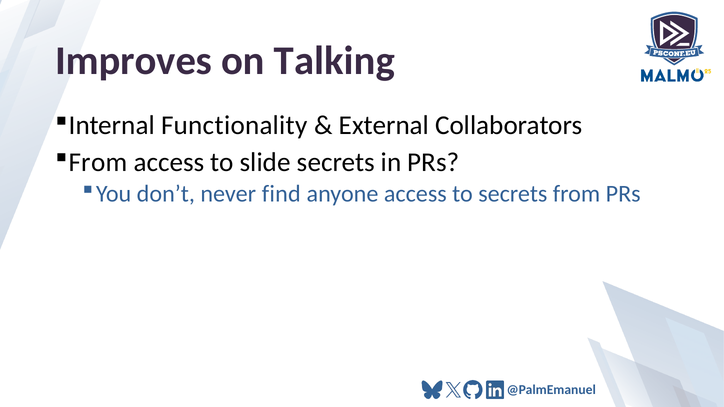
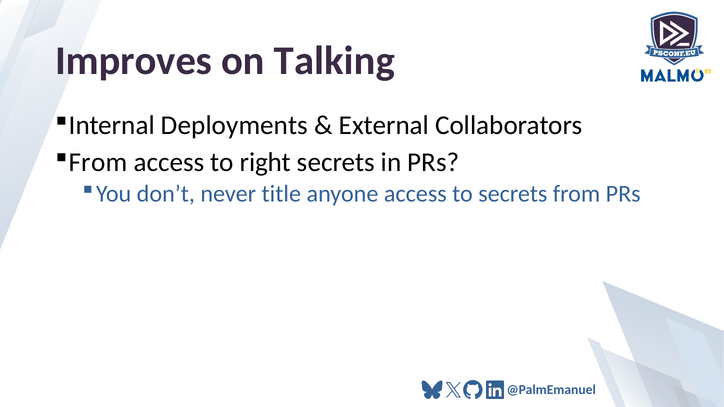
Functionality: Functionality -> Deployments (234, 126)
slide: slide -> right (265, 162)
find: find -> title (281, 194)
